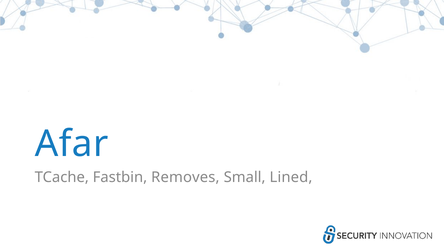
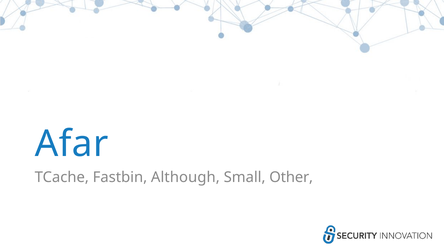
Removes: Removes -> Although (185, 177)
Lined: Lined -> Other (291, 177)
